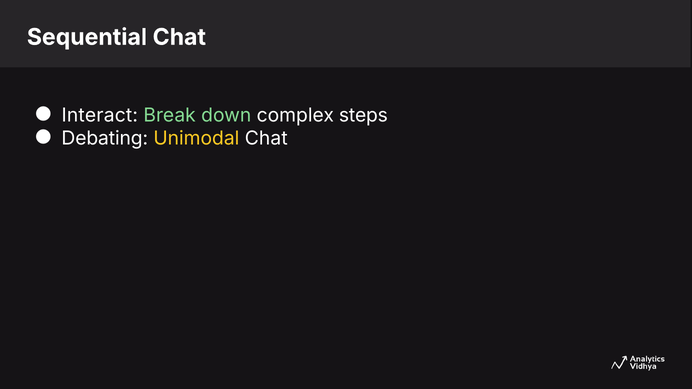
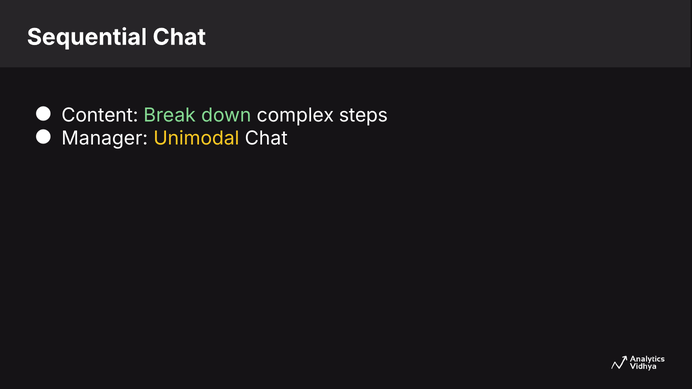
Interact: Interact -> Content (100, 115)
Debating: Debating -> Manager (105, 138)
